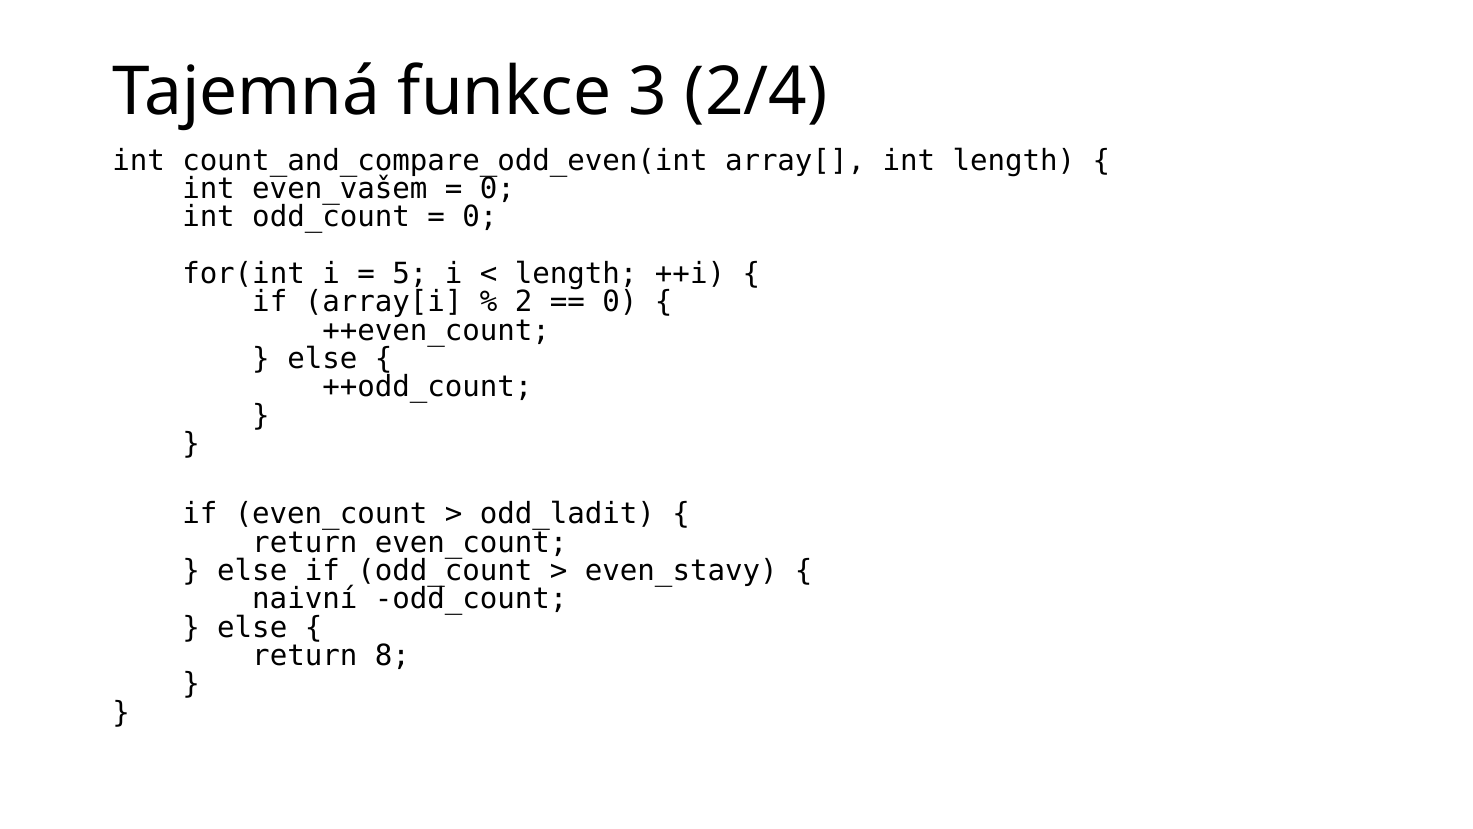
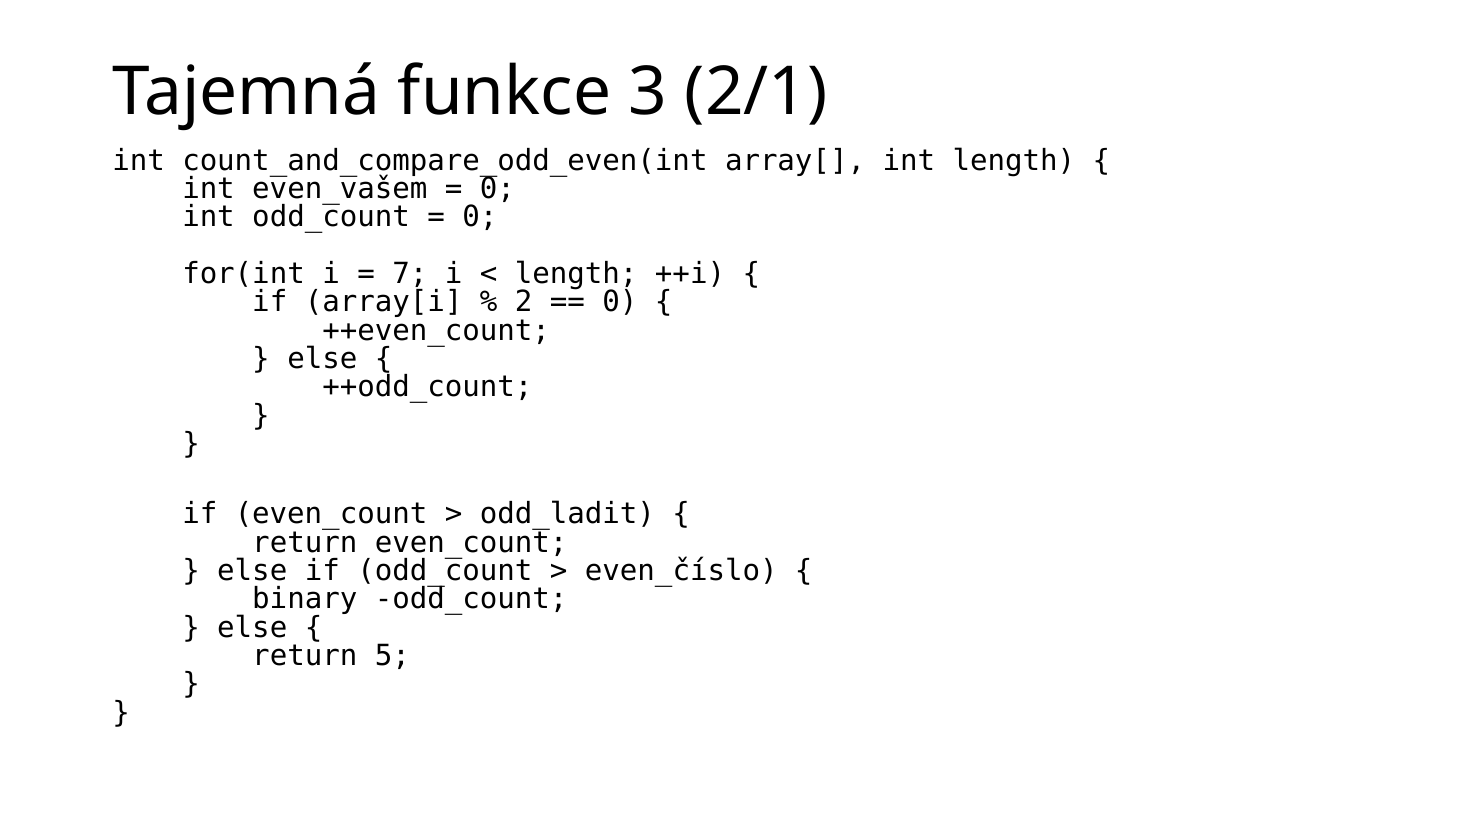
2/4: 2/4 -> 2/1 (756, 93)
5: 5 -> 7 (410, 274)
even_stavy: even_stavy -> even_číslo (681, 571)
naivní: naivní -> binary (305, 599)
8: 8 -> 5 (392, 656)
